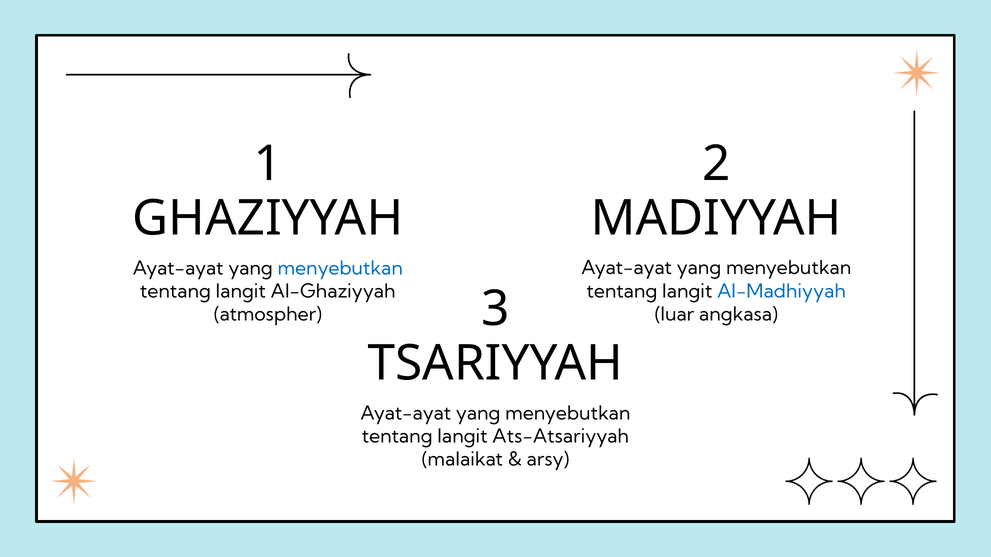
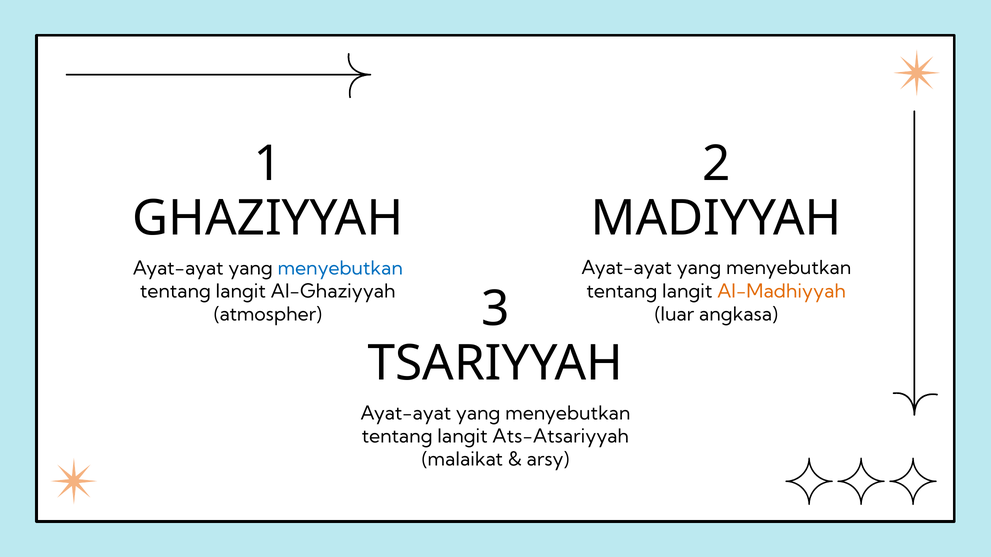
Al-Madhiyyah colour: blue -> orange (782, 291)
